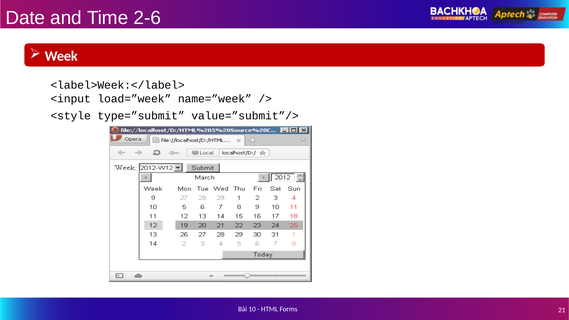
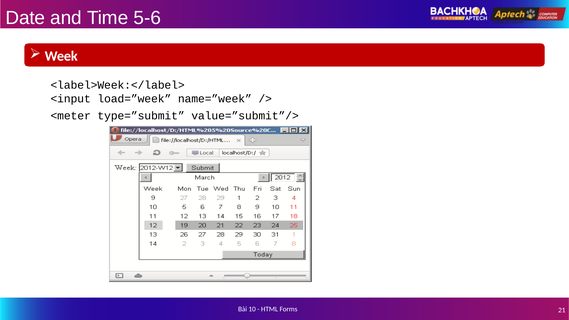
2-6: 2-6 -> 5-6 (147, 18)
<style: <style -> <meter (71, 116)
